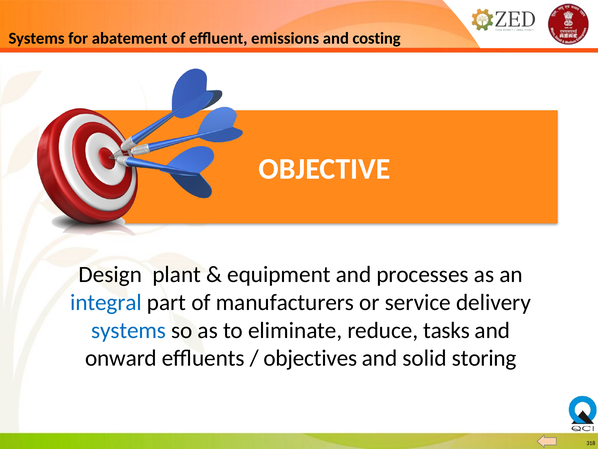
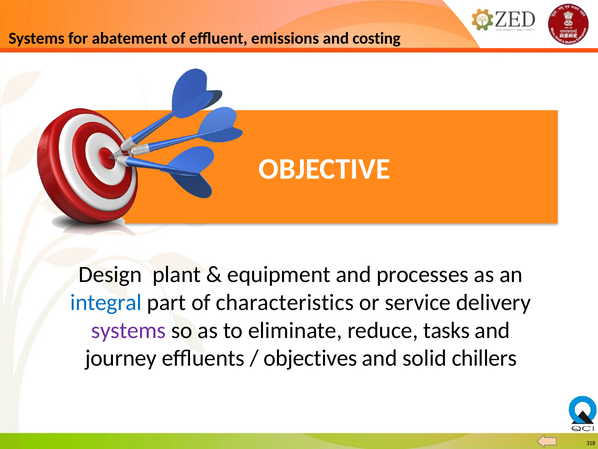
manufacturers: manufacturers -> characteristics (285, 302)
systems colour: blue -> purple (129, 330)
onward: onward -> journey (121, 358)
storing: storing -> chillers (484, 358)
